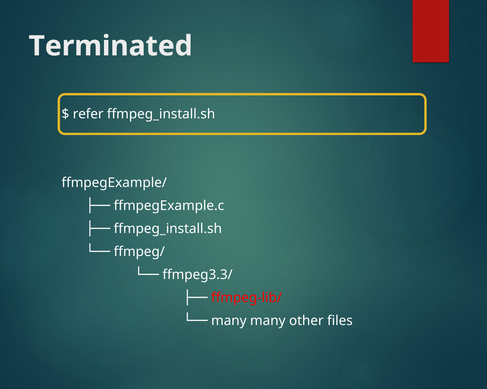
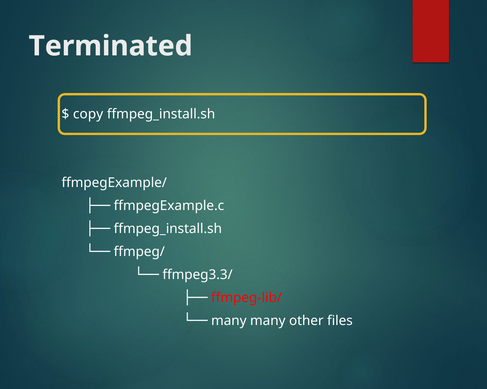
refer: refer -> copy (88, 114)
